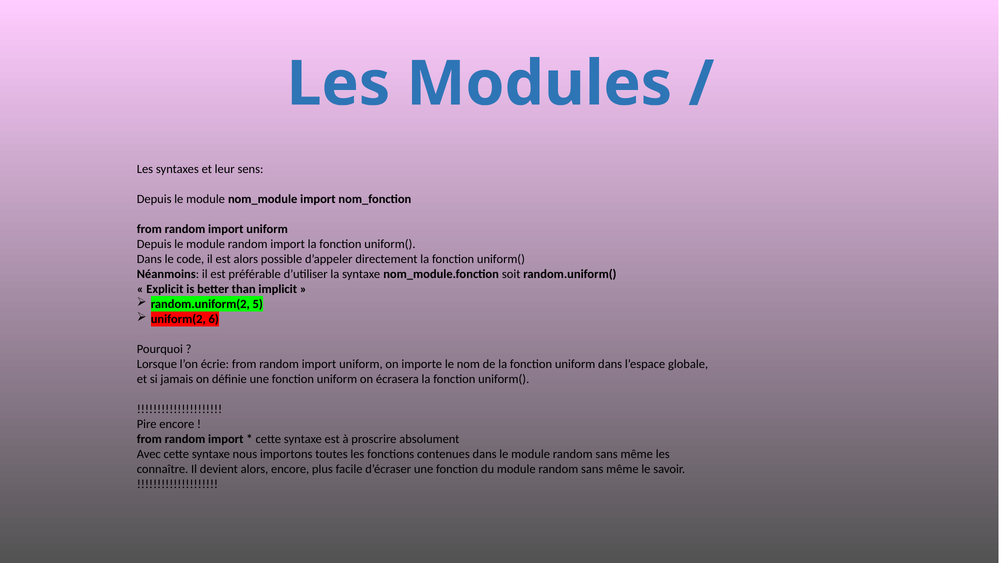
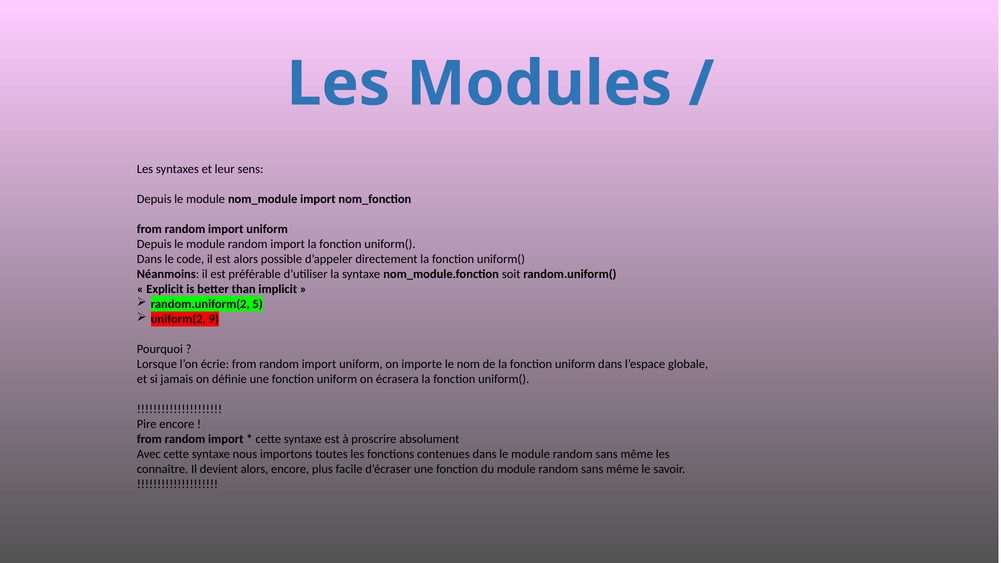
6: 6 -> 9 (214, 319)
